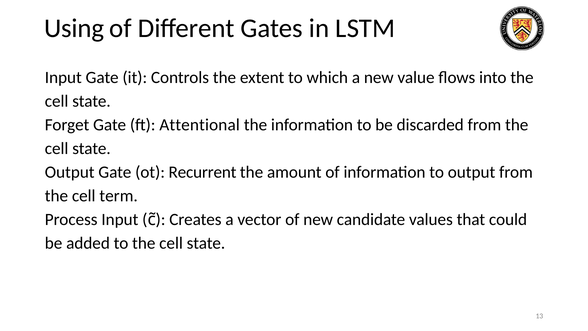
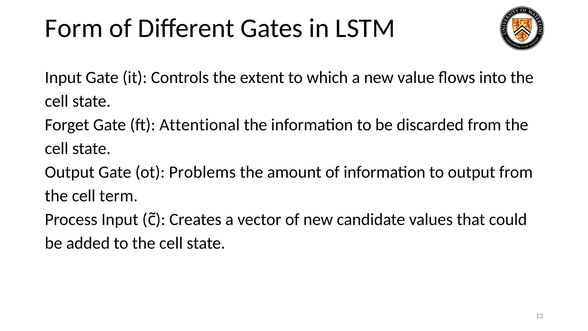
Using: Using -> Form (74, 28)
Recurrent: Recurrent -> Problems (202, 172)
